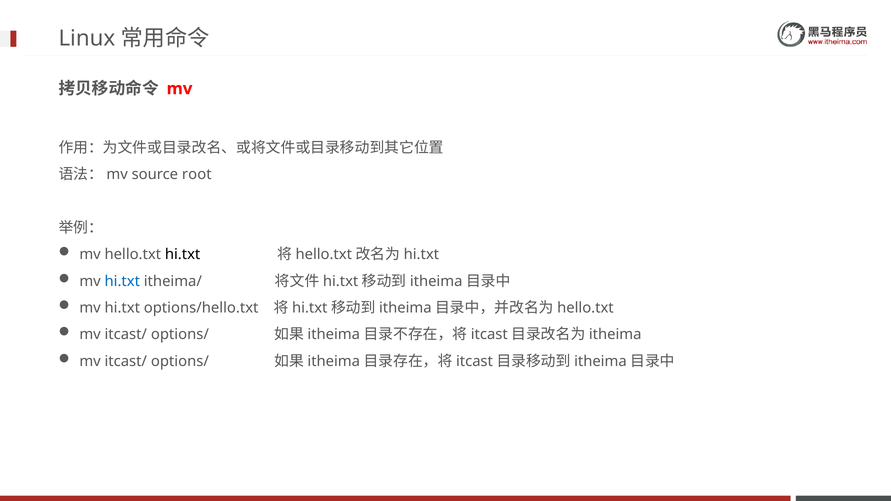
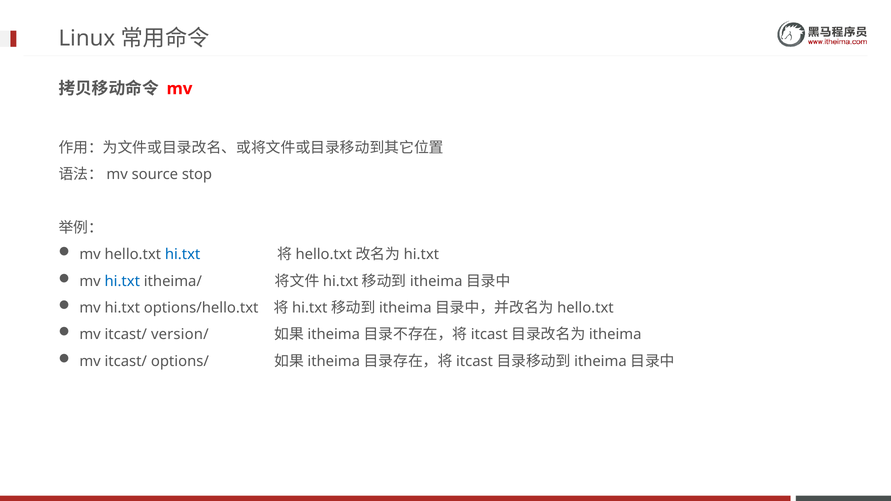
root: root -> stop (197, 174)
hi.txt colour: black -> blue (183, 255)
options/: options/ -> version/ (180, 335)
